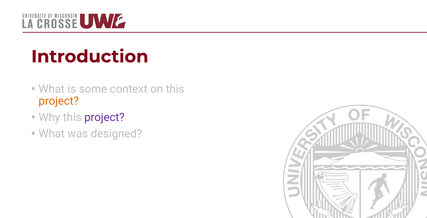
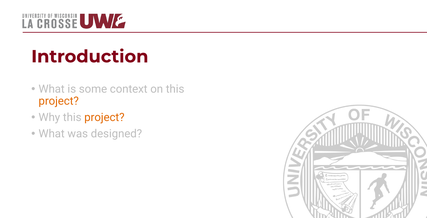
project colour: purple -> orange (104, 118)
